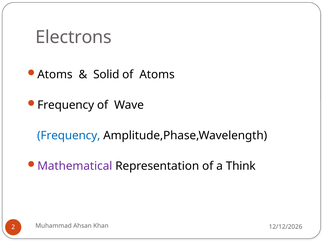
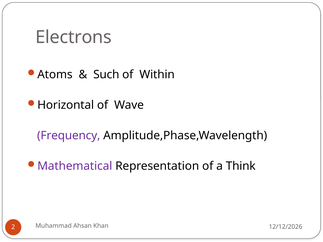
Solid: Solid -> Such (106, 75)
of Atoms: Atoms -> Within (157, 75)
Frequency: Frequency -> Horizontal (66, 105)
Frequency colour: blue -> purple (69, 136)
